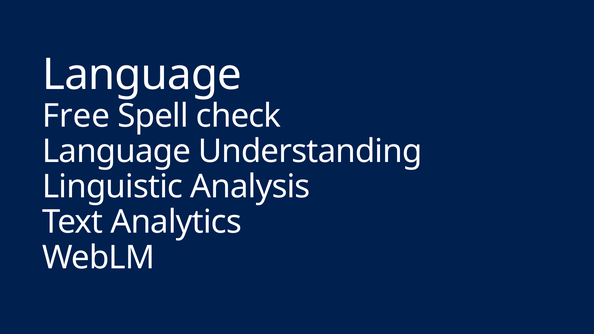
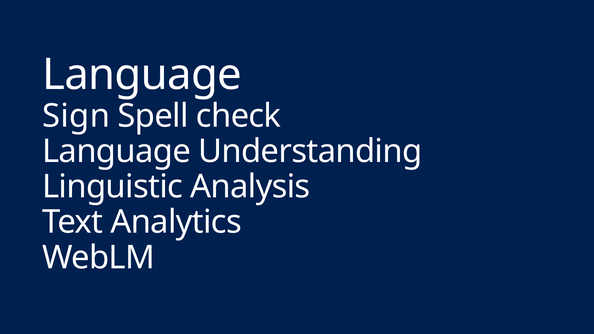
Free: Free -> Sign (76, 116)
